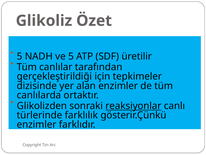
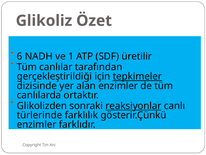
5: 5 -> 6 (20, 56)
ve 5: 5 -> 1 (71, 56)
tepkimeler underline: none -> present (137, 76)
